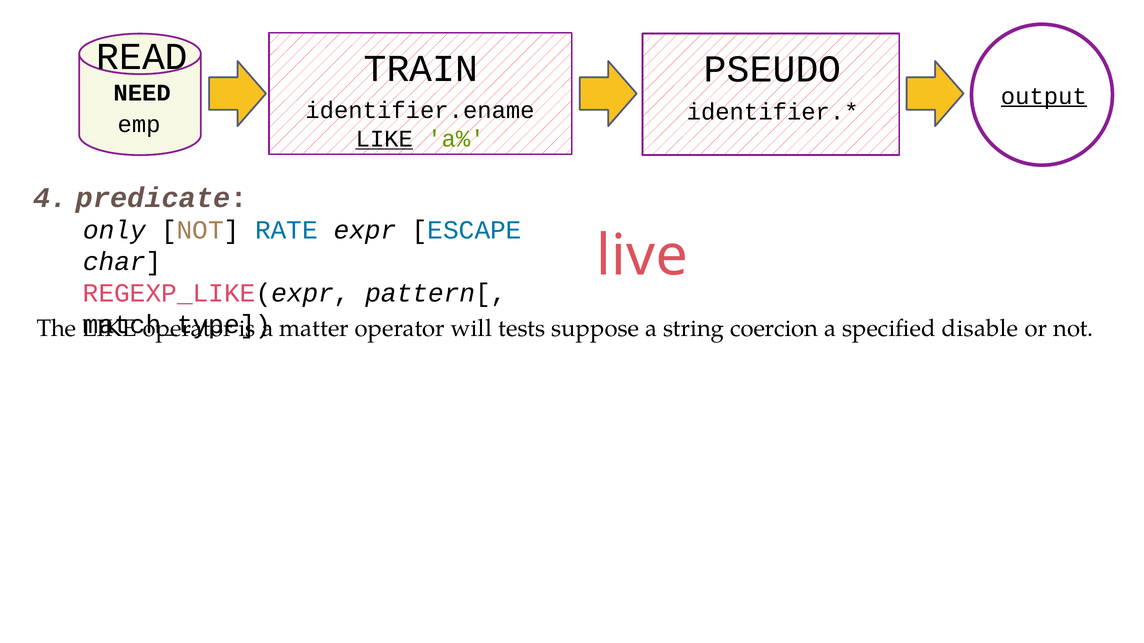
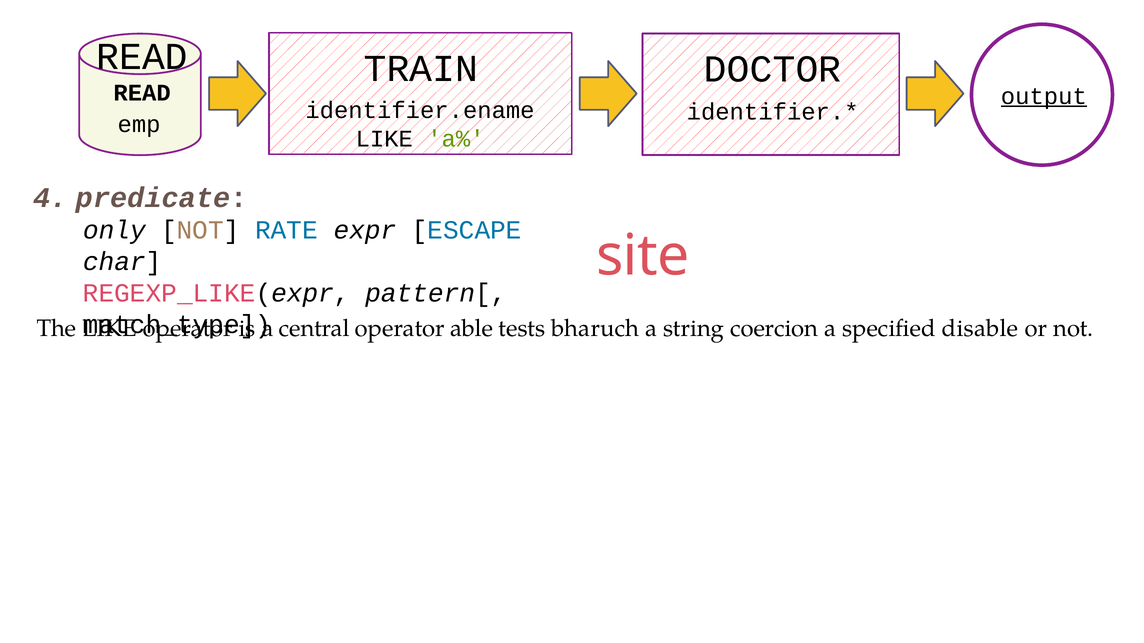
PSEUDO: PSEUDO -> DOCTOR (773, 69)
NEED: NEED -> READ (142, 93)
LIKE underline: present -> none (384, 139)
live: live -> site (643, 256)
matter: matter -> central (314, 328)
will: will -> able (472, 328)
suppose: suppose -> bharuch (595, 328)
